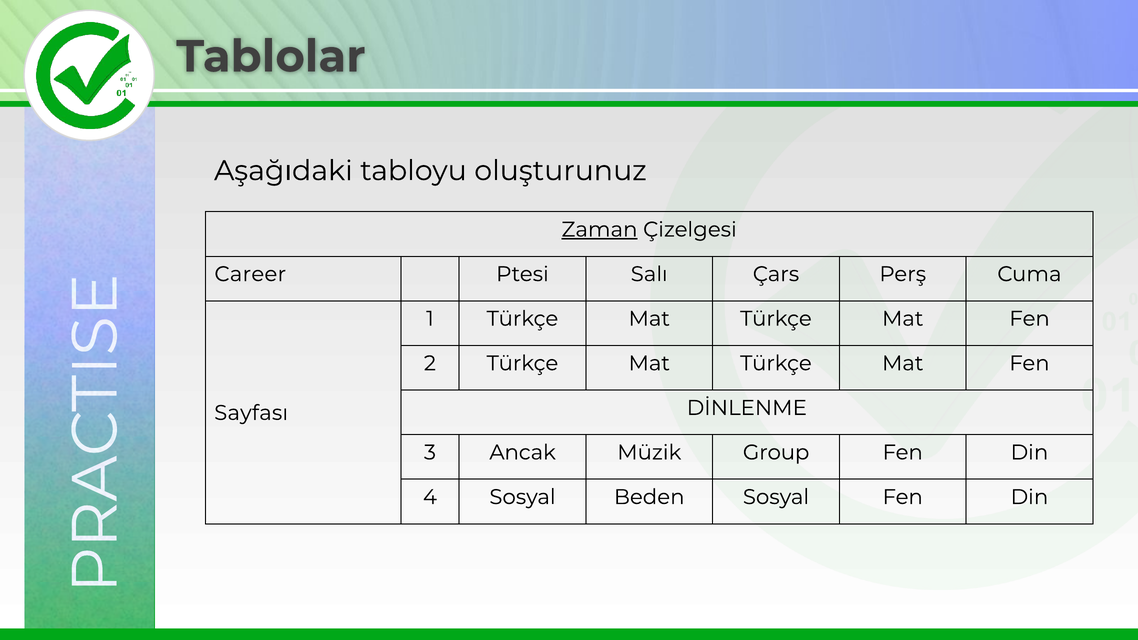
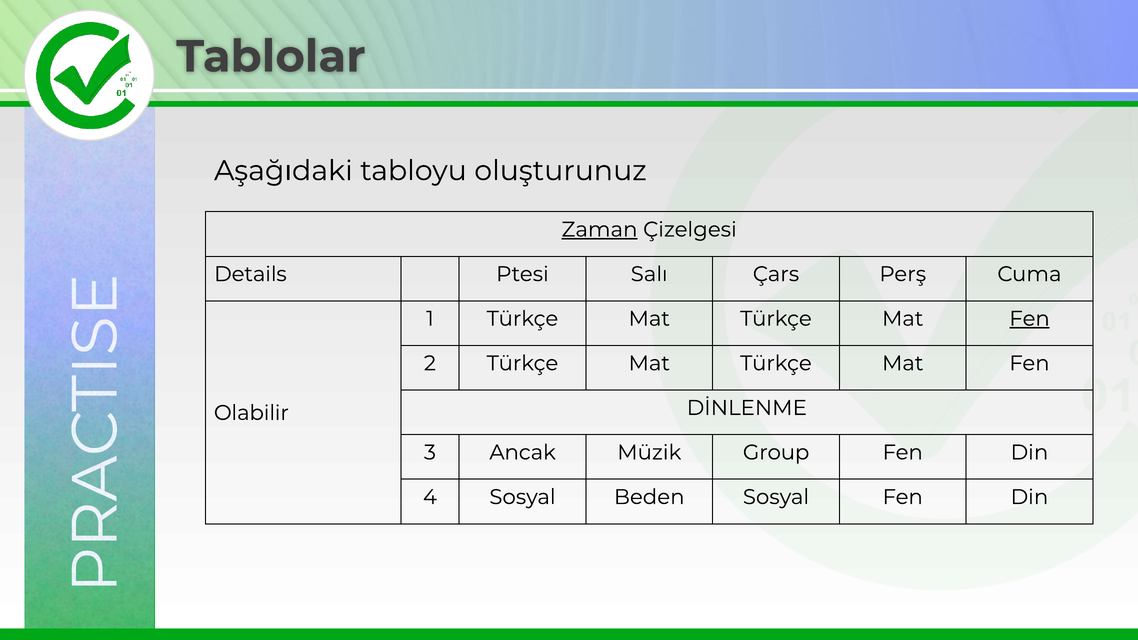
Career: Career -> Details (250, 274)
Fen underline: none -> present (1030, 319)
Sayfası: Sayfası -> Olabilir (251, 413)
